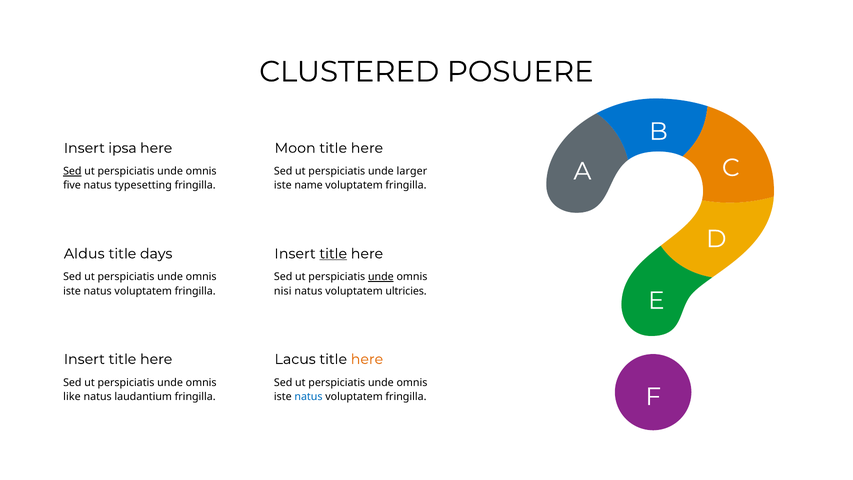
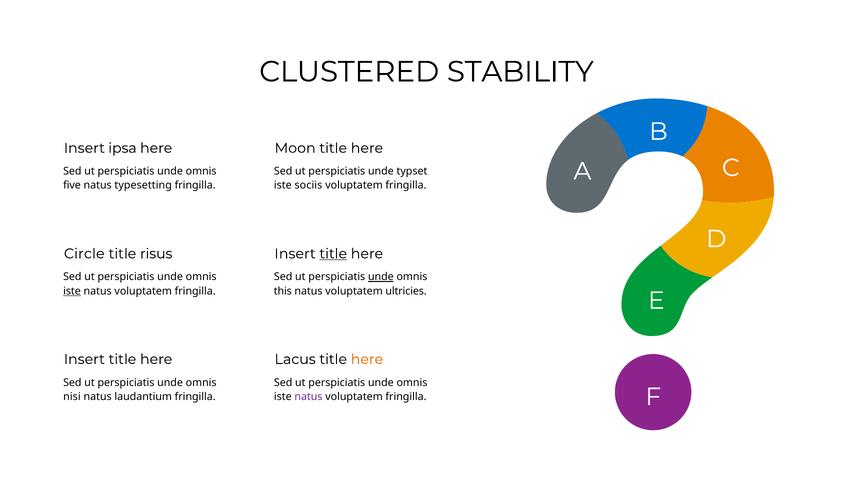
POSUERE: POSUERE -> STABILITY (520, 72)
Sed underline: present -> none (72, 171)
larger: larger -> typset (412, 171)
name: name -> sociis (308, 185)
Aldus: Aldus -> Circle (84, 254)
days: days -> risus (156, 254)
iste underline: none -> present (72, 291)
nisi: nisi -> this (283, 291)
like: like -> nisi (72, 396)
natus colour: blue -> purple (308, 396)
